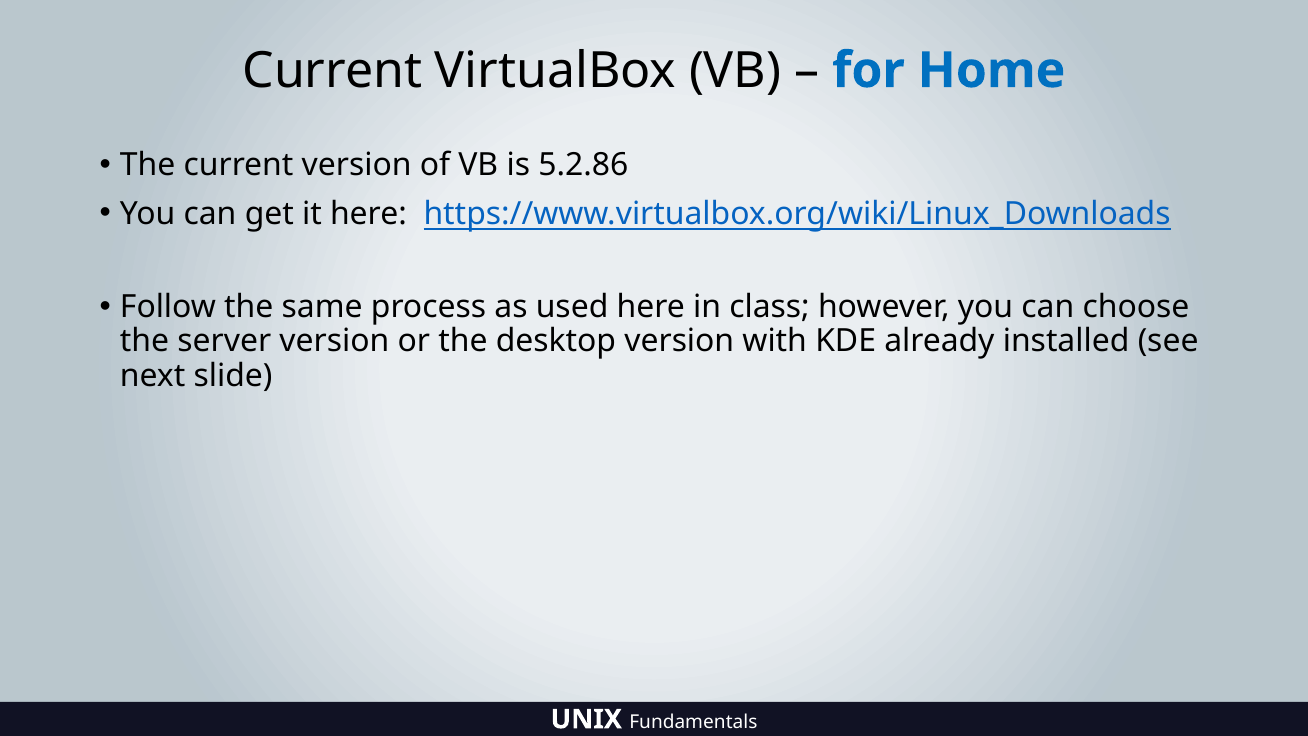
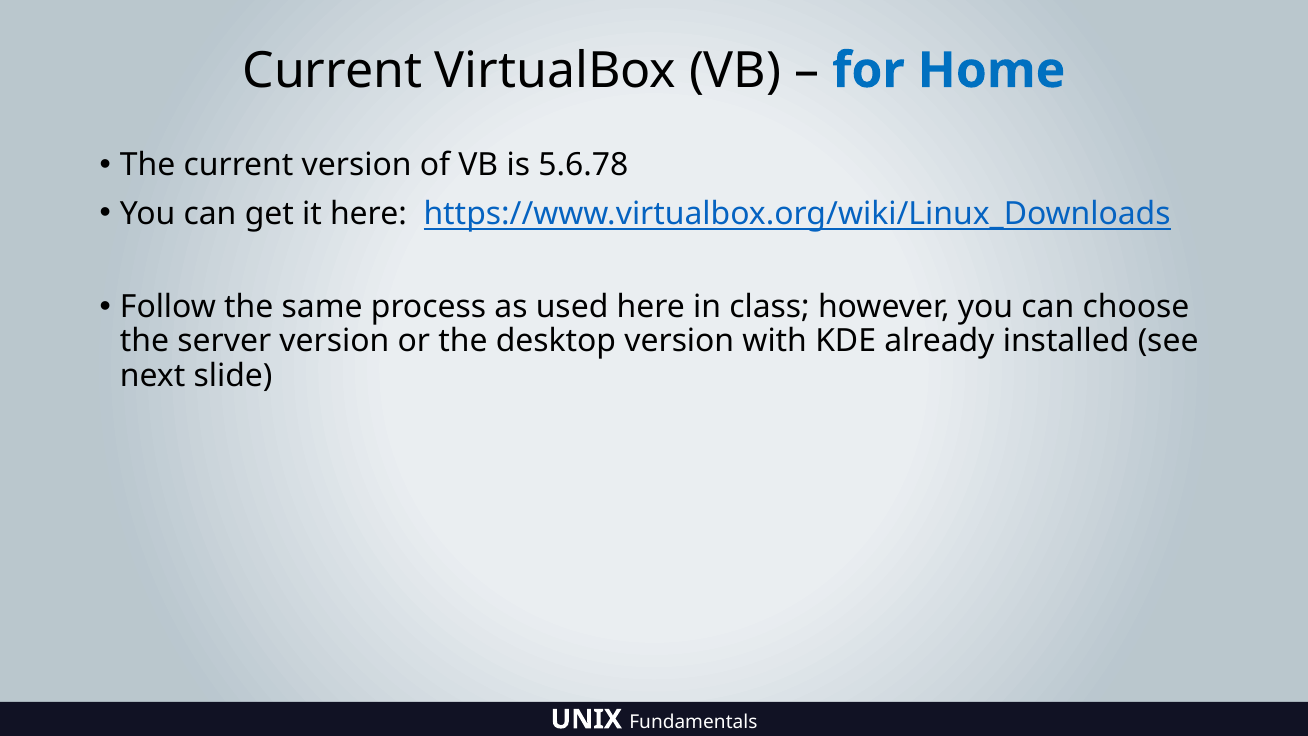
5.2.86: 5.2.86 -> 5.6.78 (583, 165)
